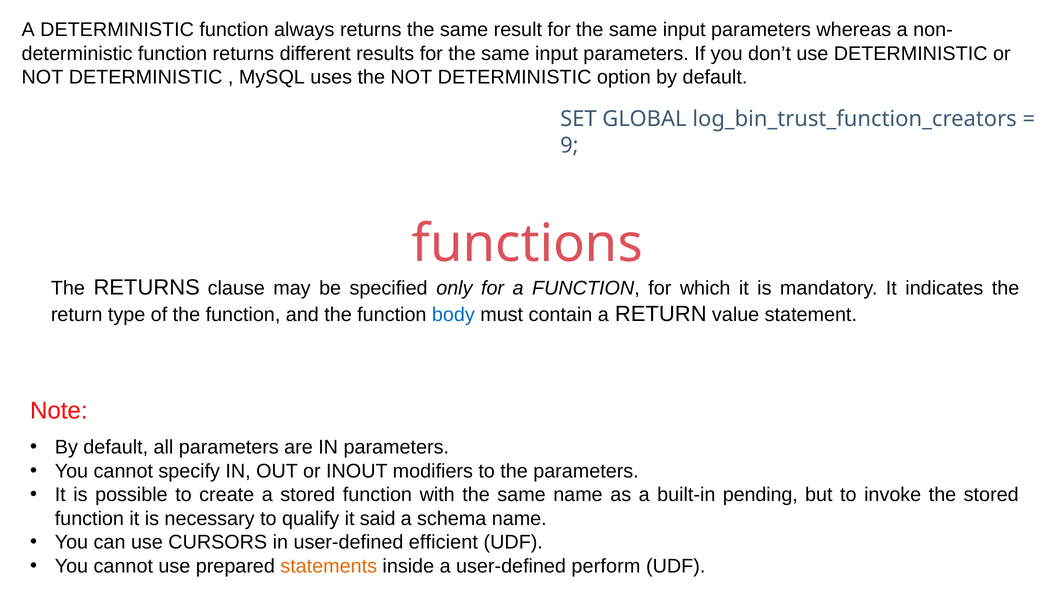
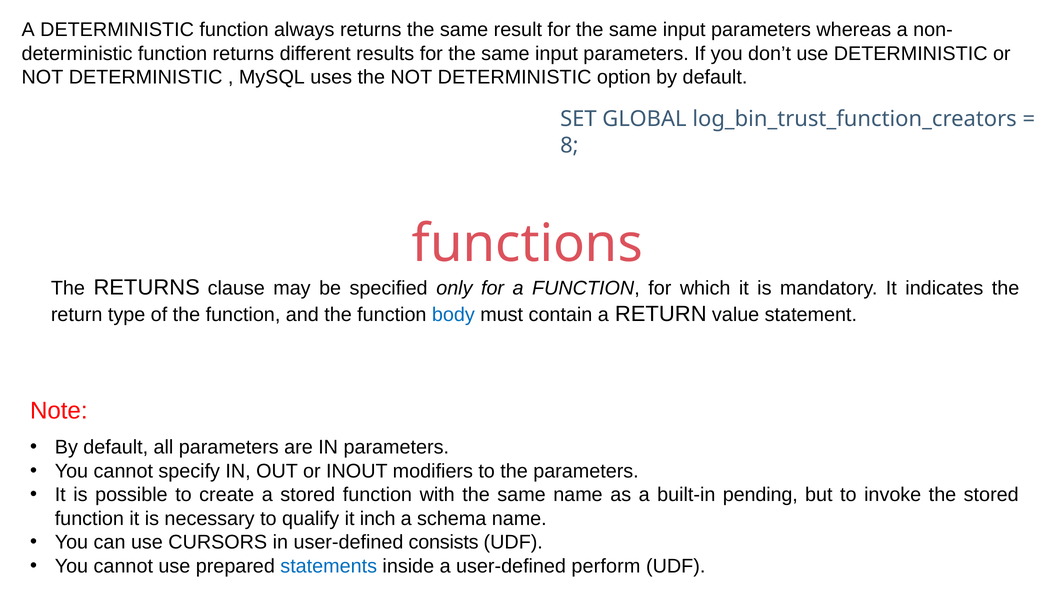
9: 9 -> 8 (569, 145)
said: said -> inch (378, 518)
efficient: efficient -> consists (444, 542)
statements colour: orange -> blue (329, 566)
